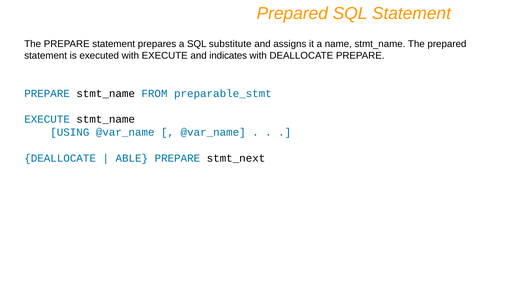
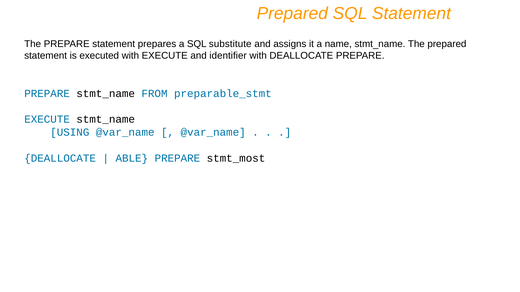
indicates: indicates -> identifier (228, 56)
stmt_next: stmt_next -> stmt_most (236, 159)
